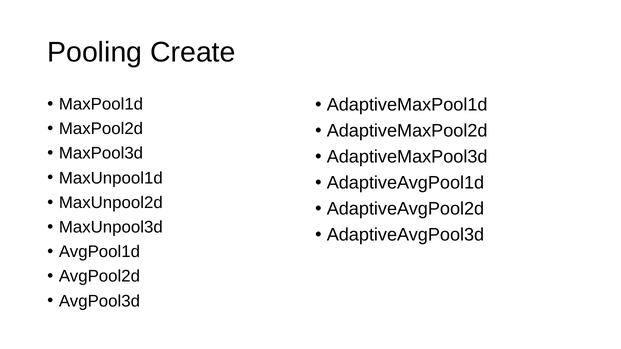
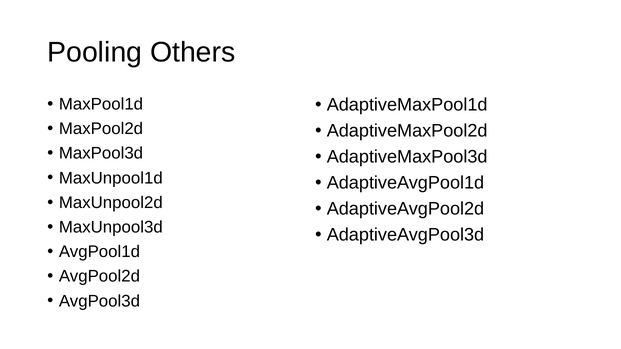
Create: Create -> Others (193, 52)
